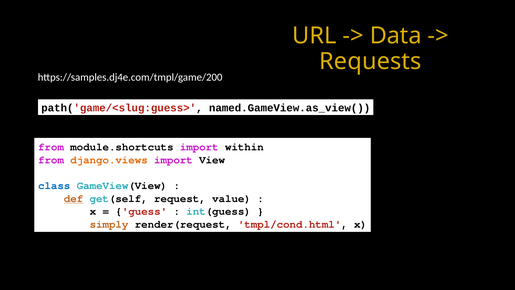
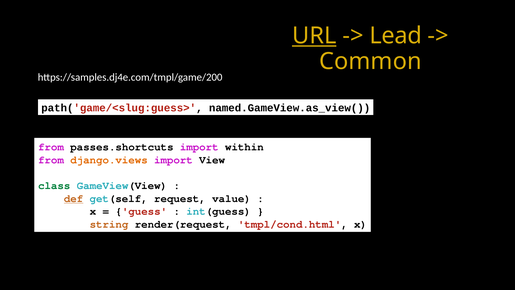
URL underline: none -> present (314, 36)
Data: Data -> Lead (396, 36)
Requests: Requests -> Common (370, 61)
module.shortcuts: module.shortcuts -> passes.shortcuts (122, 147)
class colour: blue -> green (54, 185)
simply: simply -> string (109, 224)
